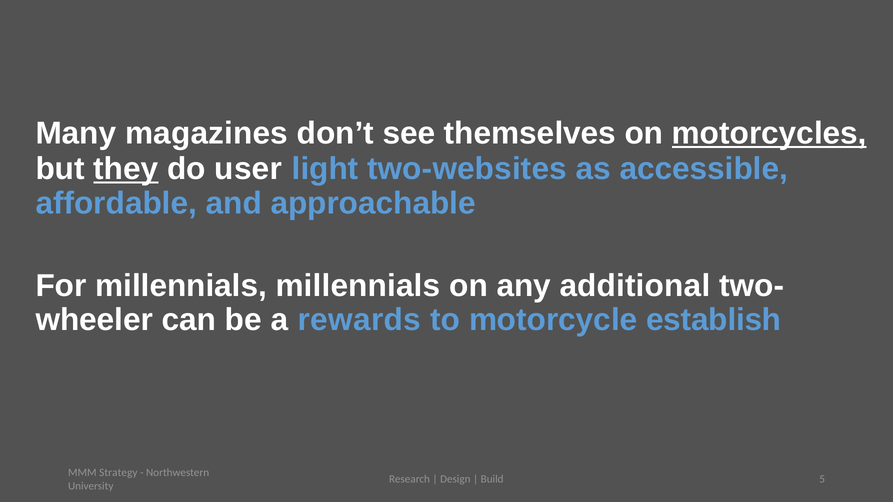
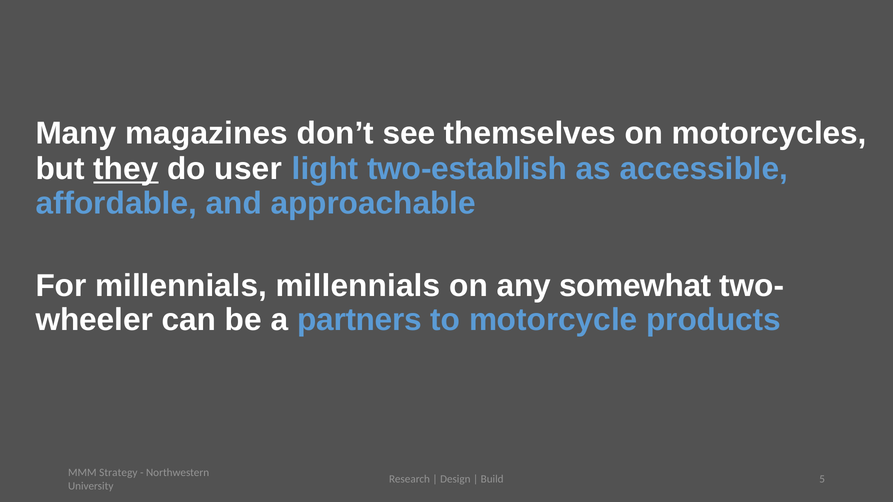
motorcycles underline: present -> none (769, 134)
two-websites: two-websites -> two-establish (467, 169)
additional: additional -> somewhat (635, 286)
rewards: rewards -> partners (360, 320)
establish: establish -> products (714, 320)
